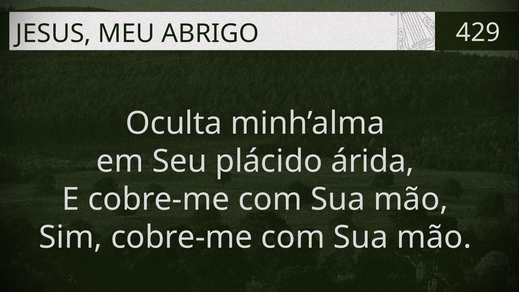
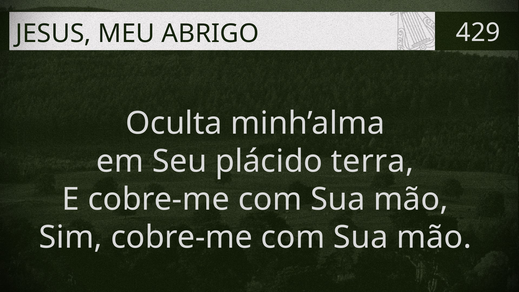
árida: árida -> terra (372, 161)
